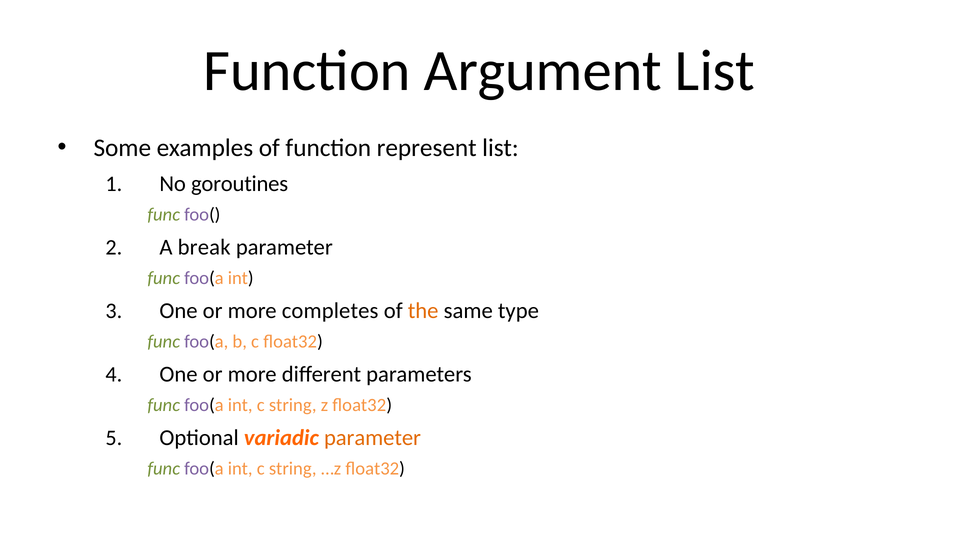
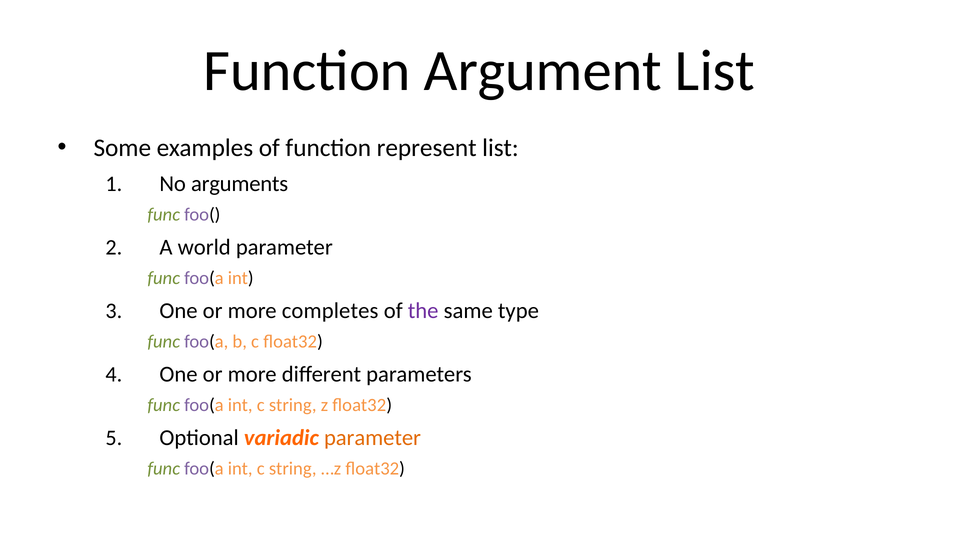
goroutines: goroutines -> arguments (240, 184)
break: break -> world (204, 247)
the colour: orange -> purple (423, 311)
